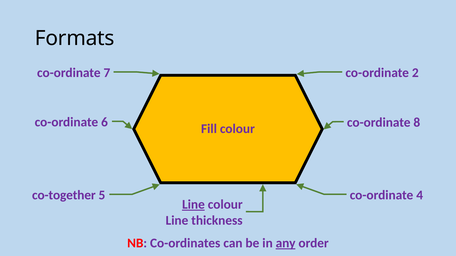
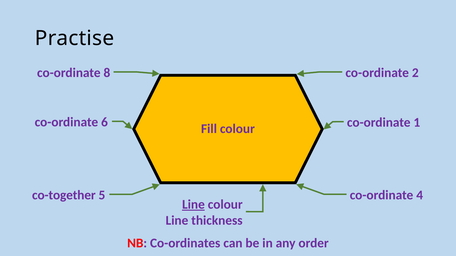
Formats: Formats -> Practise (75, 38)
7: 7 -> 8 (107, 73)
8: 8 -> 1 (417, 123)
any underline: present -> none (286, 244)
